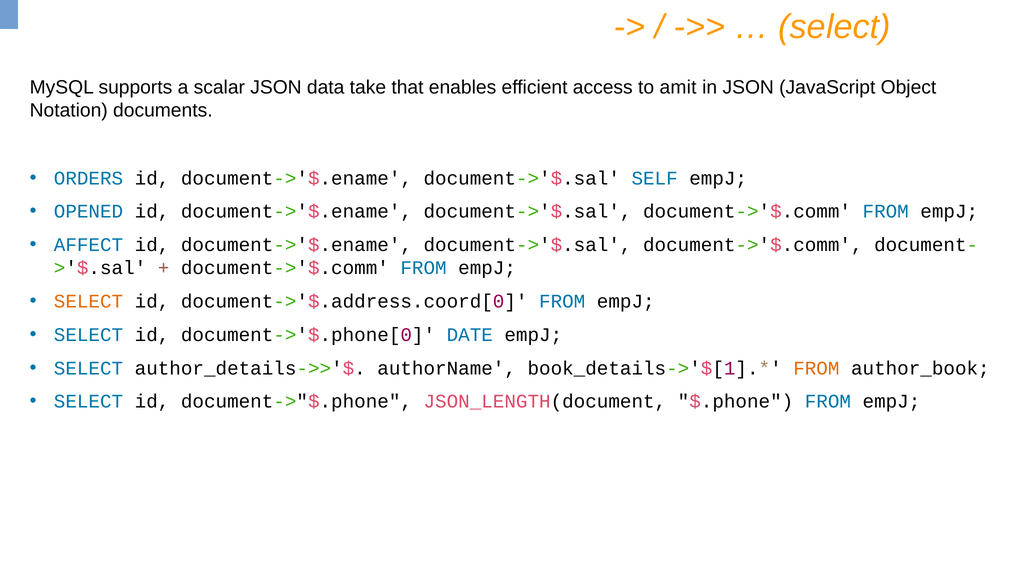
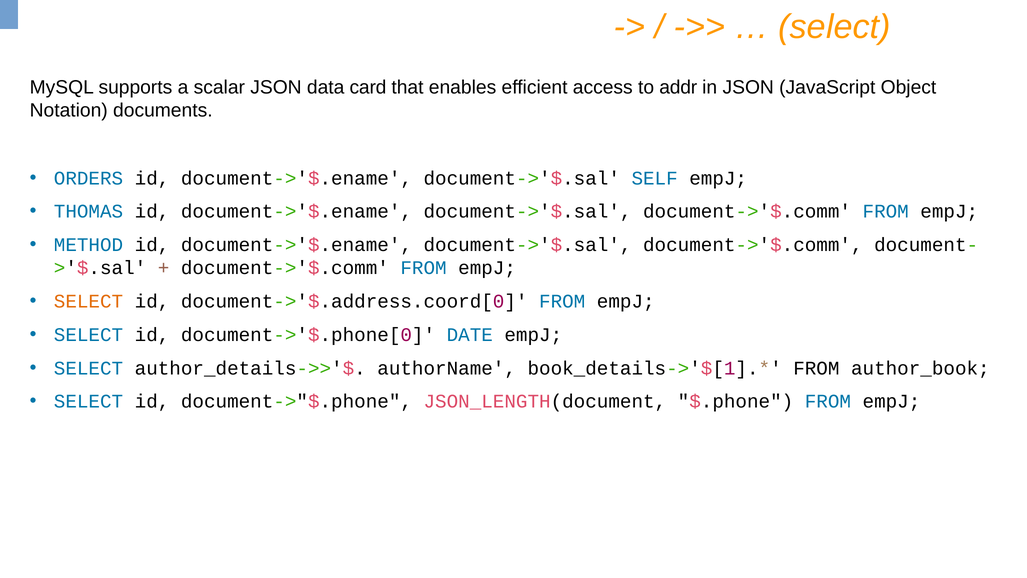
take: take -> card (368, 87)
amit: amit -> addr (678, 87)
OPENED: OPENED -> THOMAS (88, 211)
AFFECT: AFFECT -> METHOD (88, 245)
FROM colour: orange -> black (816, 368)
